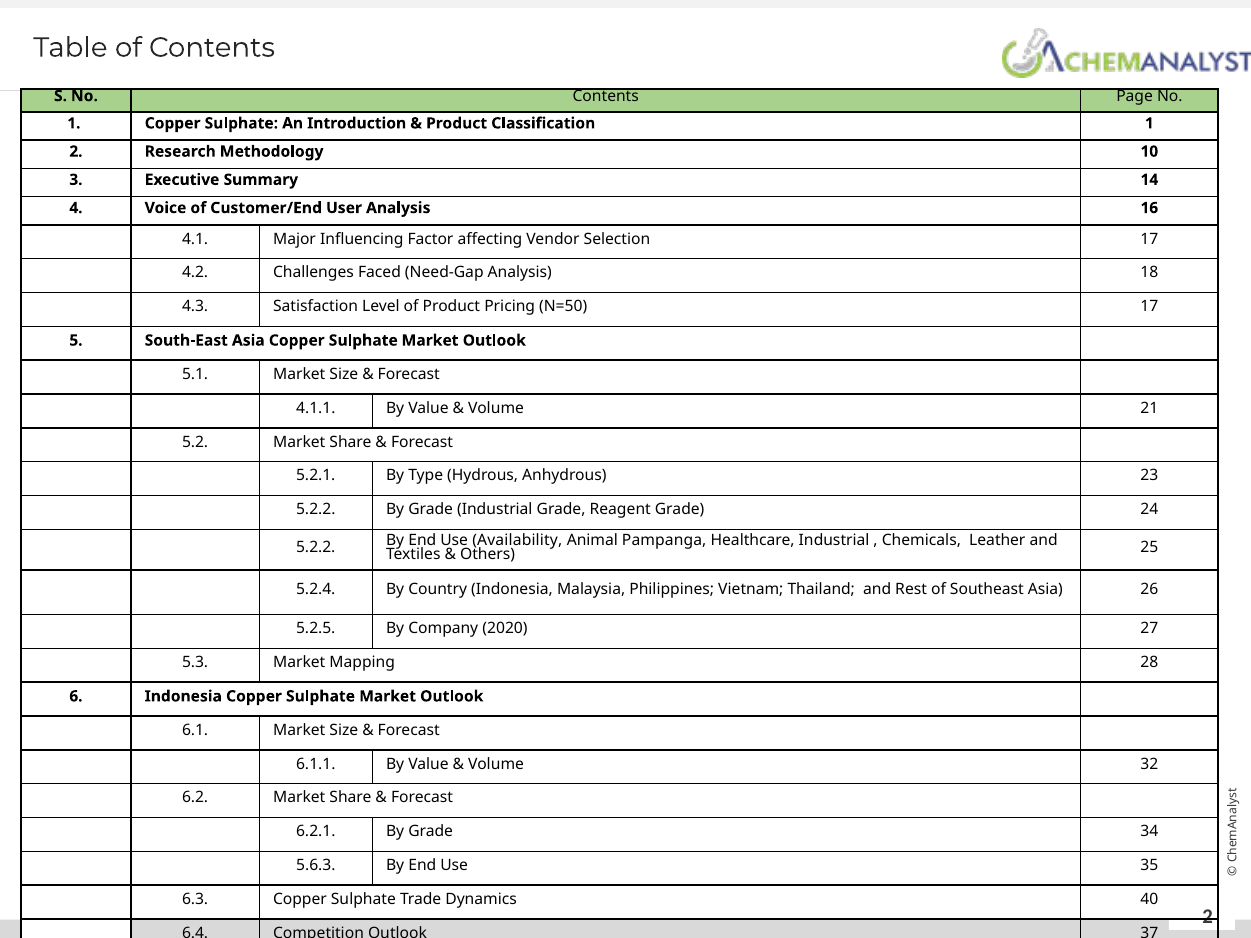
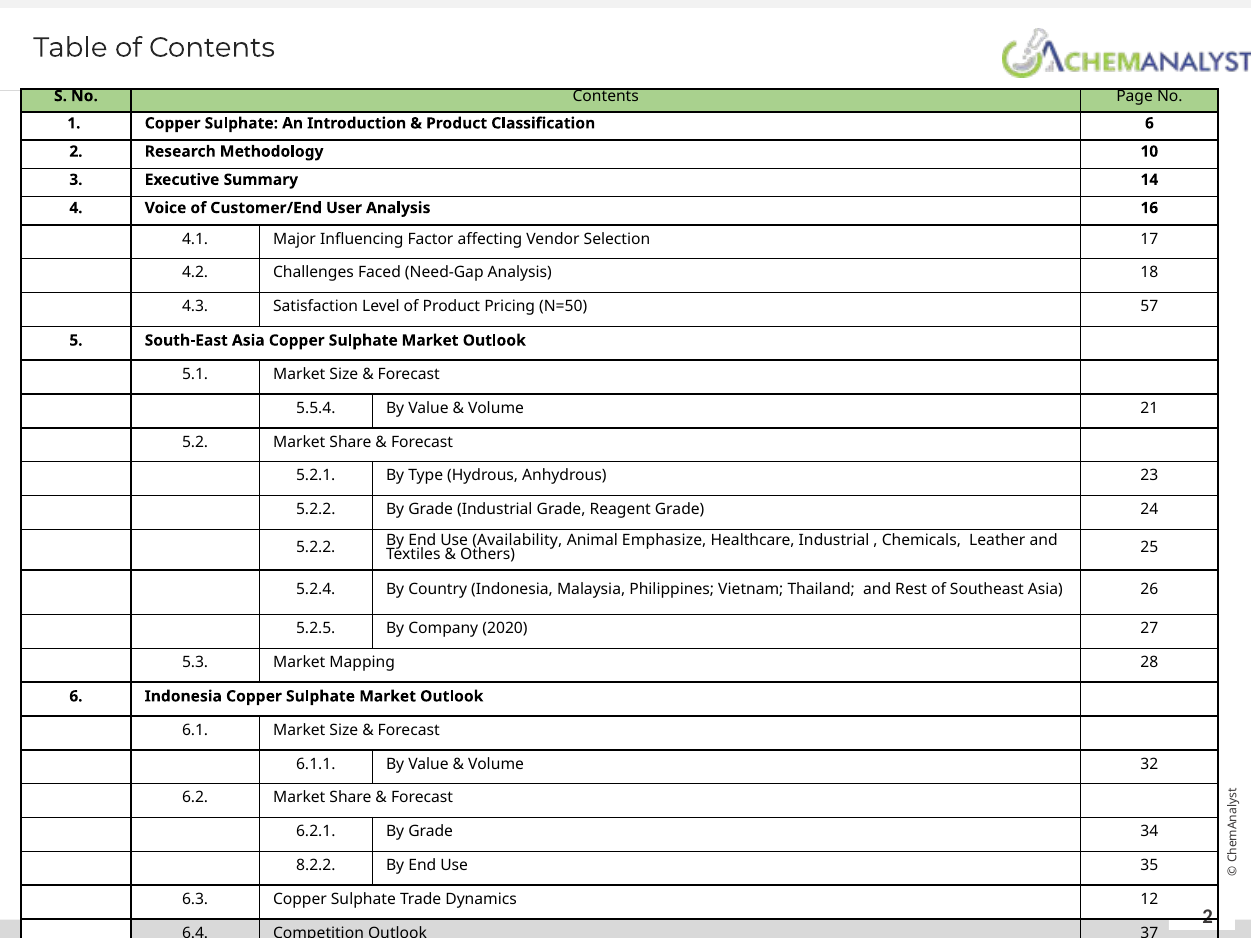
Classification 1: 1 -> 6 (1149, 123)
N=50 17: 17 -> 57 (1149, 307)
4.1.1: 4.1.1 -> 5.5.4 (316, 408)
Pampanga: Pampanga -> Emphasize (664, 540)
5.6.3: 5.6.3 -> 8.2.2 (316, 866)
40: 40 -> 12 (1149, 899)
